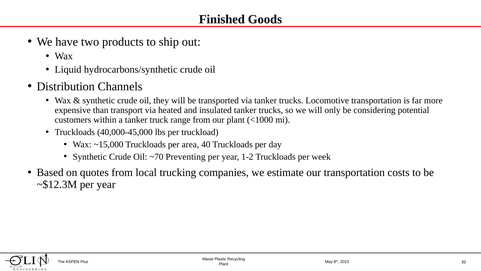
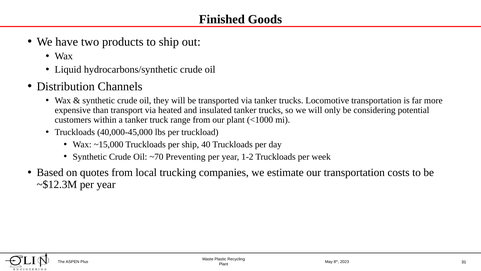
per area: area -> ship (190, 144)
